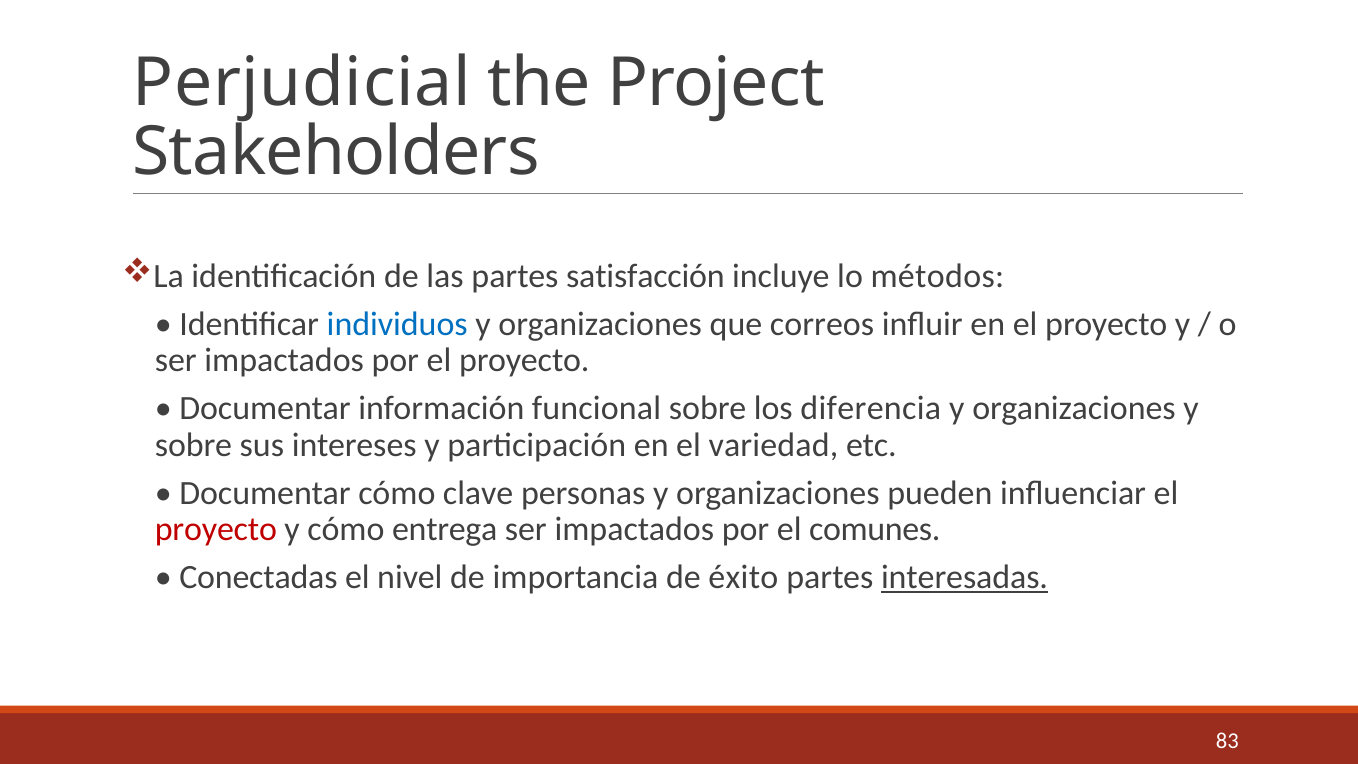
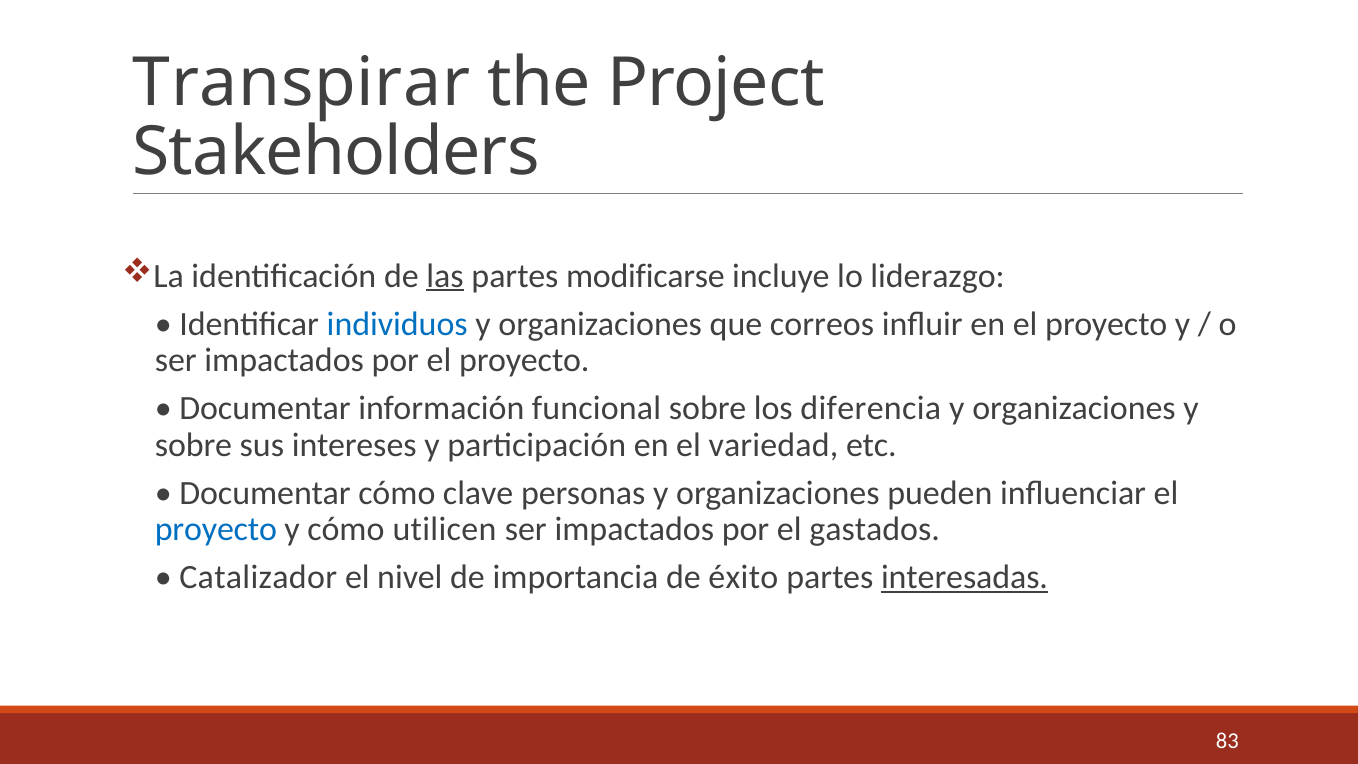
Perjudicial: Perjudicial -> Transpirar (302, 83)
las underline: none -> present (445, 276)
satisfacción: satisfacción -> modificarse (645, 276)
métodos: métodos -> liderazgo (938, 276)
proyecto colour: red -> blue (216, 530)
entrega: entrega -> utilicen (444, 530)
comunes: comunes -> gastados (875, 530)
Conectadas: Conectadas -> Catalizador (258, 578)
